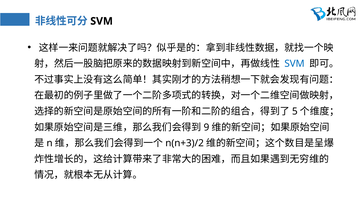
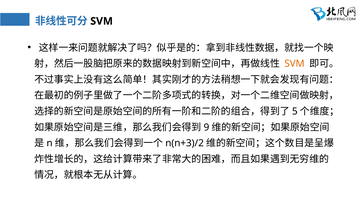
SVM colour: blue -> orange (294, 64)
